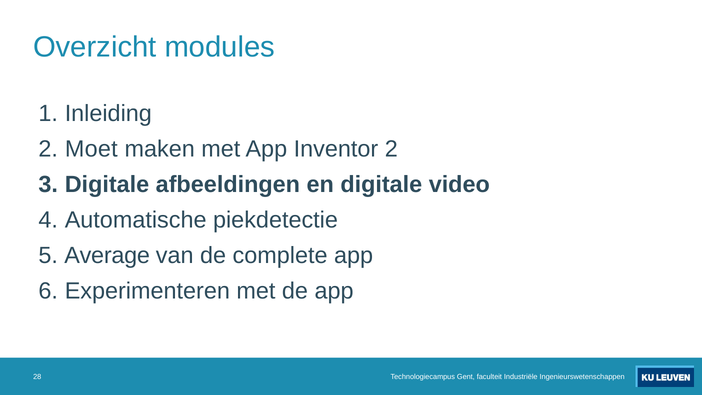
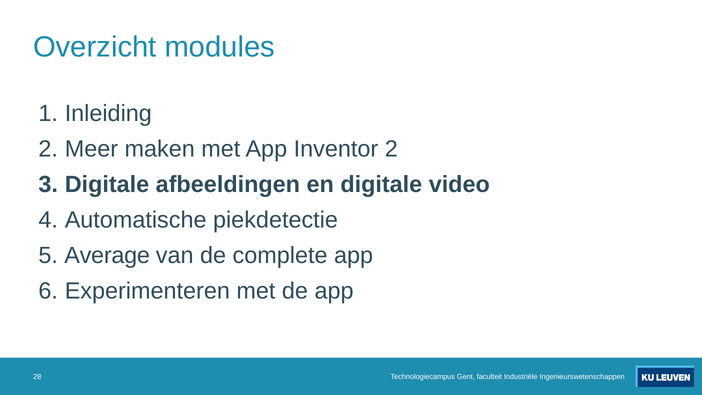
Moet: Moet -> Meer (91, 149)
